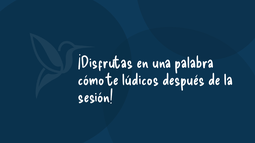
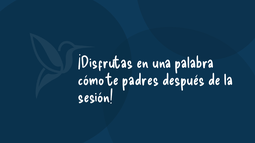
lúdicos: lúdicos -> padres (140, 80)
